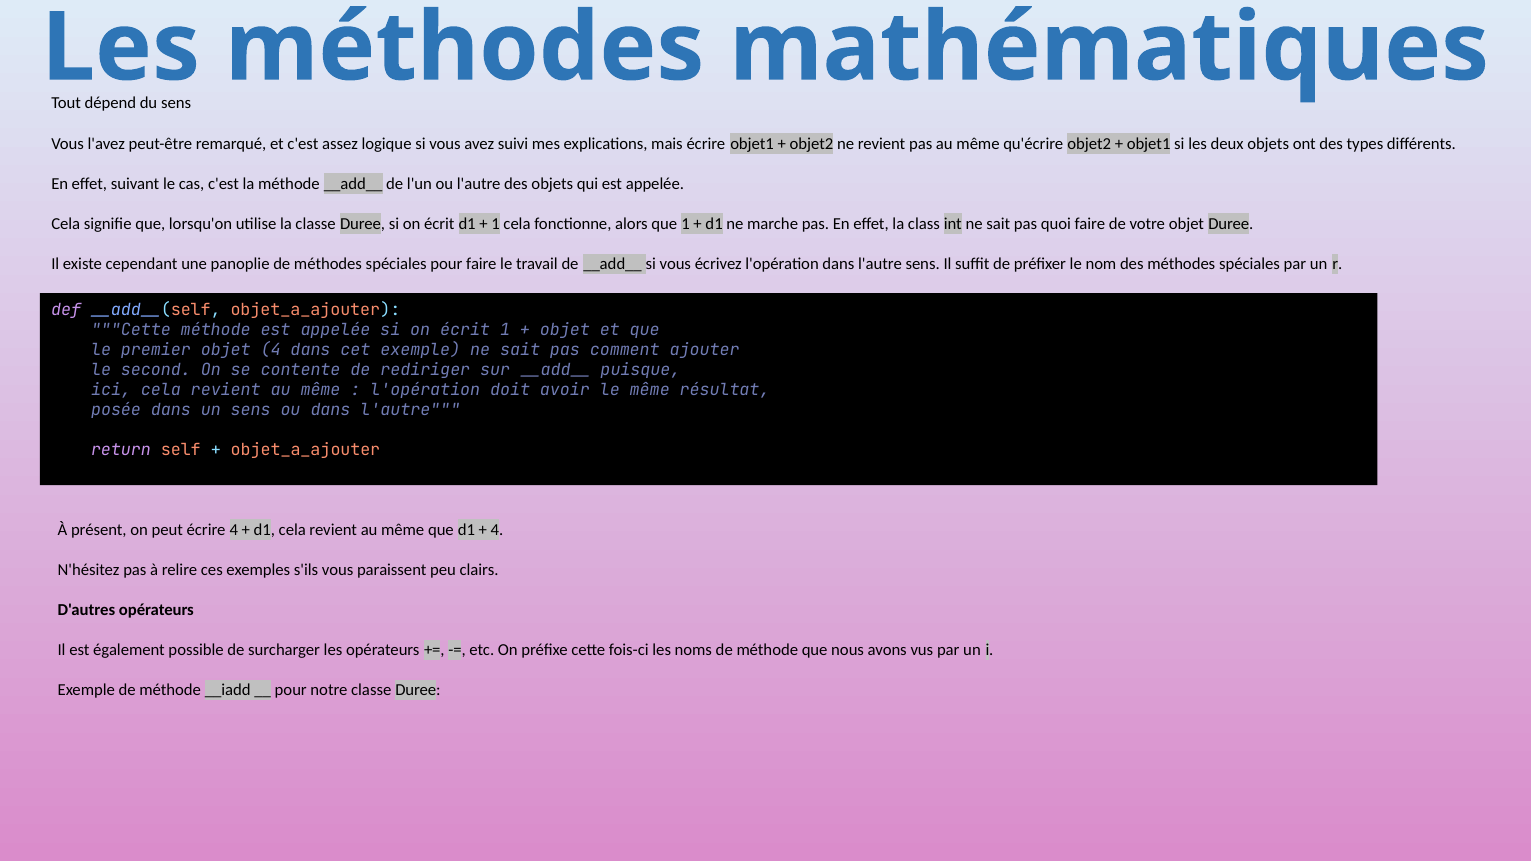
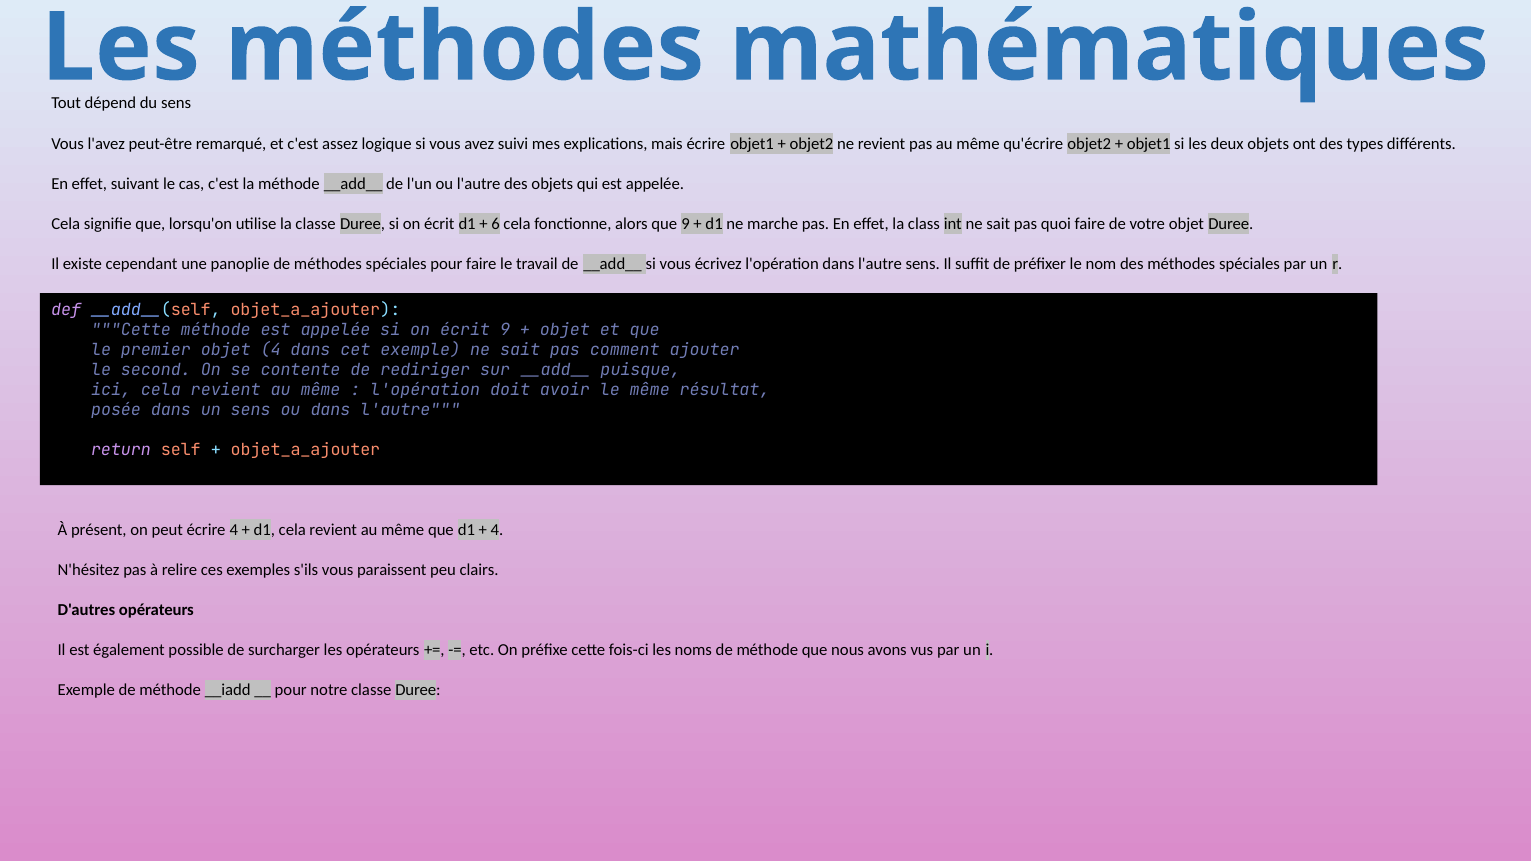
1: 1 -> 6 (496, 224)
que 1: 1 -> 9 (686, 224)
écrit 1: 1 -> 9 (505, 330)
